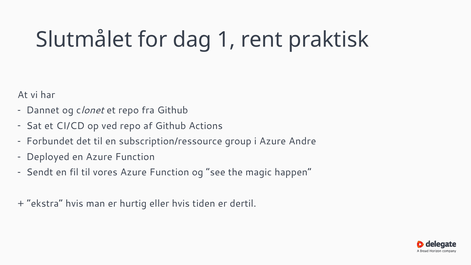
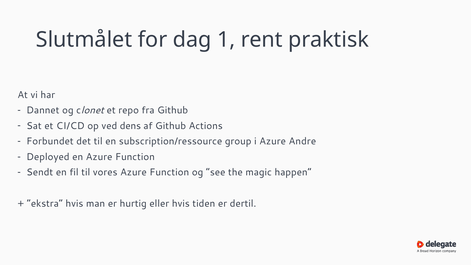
ved repo: repo -> dens (130, 126)
